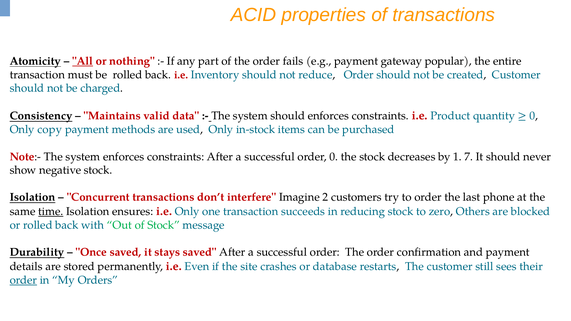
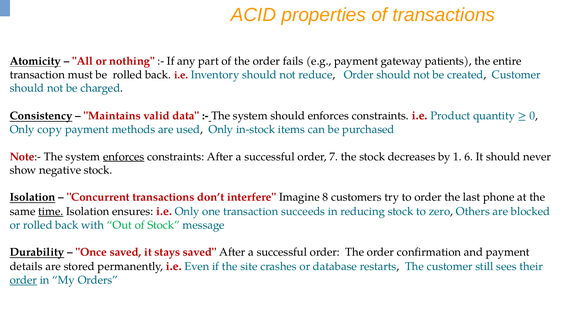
All underline: present -> none (83, 61)
popular: popular -> patients (448, 61)
enforces underline: none -> present (124, 157)
order 0: 0 -> 7 (334, 157)
7: 7 -> 6 (469, 157)
2: 2 -> 8 (325, 197)
